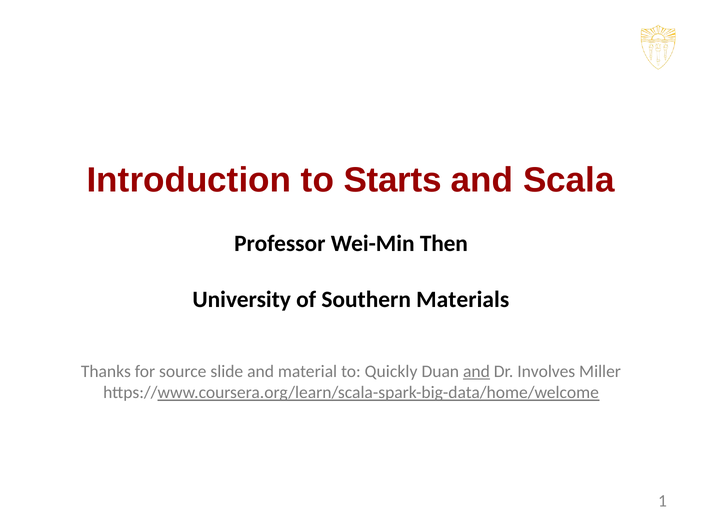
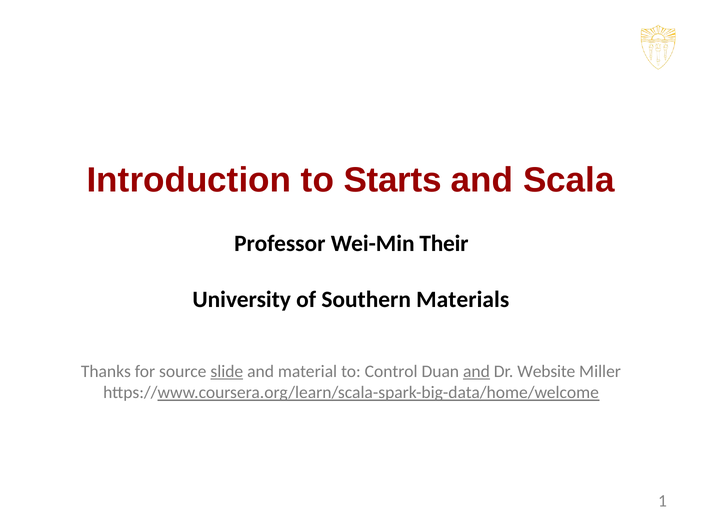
Then: Then -> Their (444, 244)
slide underline: none -> present (227, 372)
Quickly: Quickly -> Control (391, 372)
Involves: Involves -> Website (546, 372)
